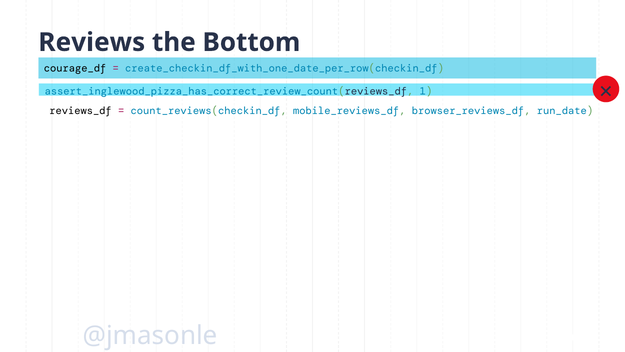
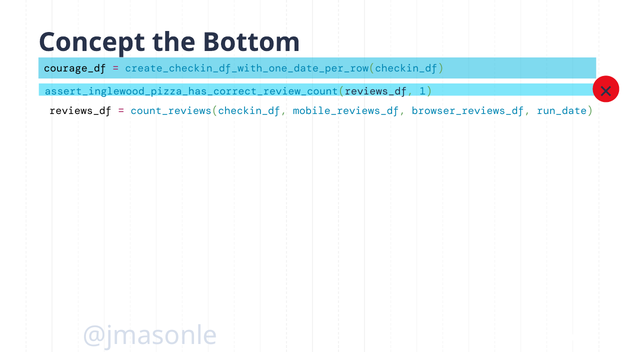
Reviews: Reviews -> Concept (92, 42)
